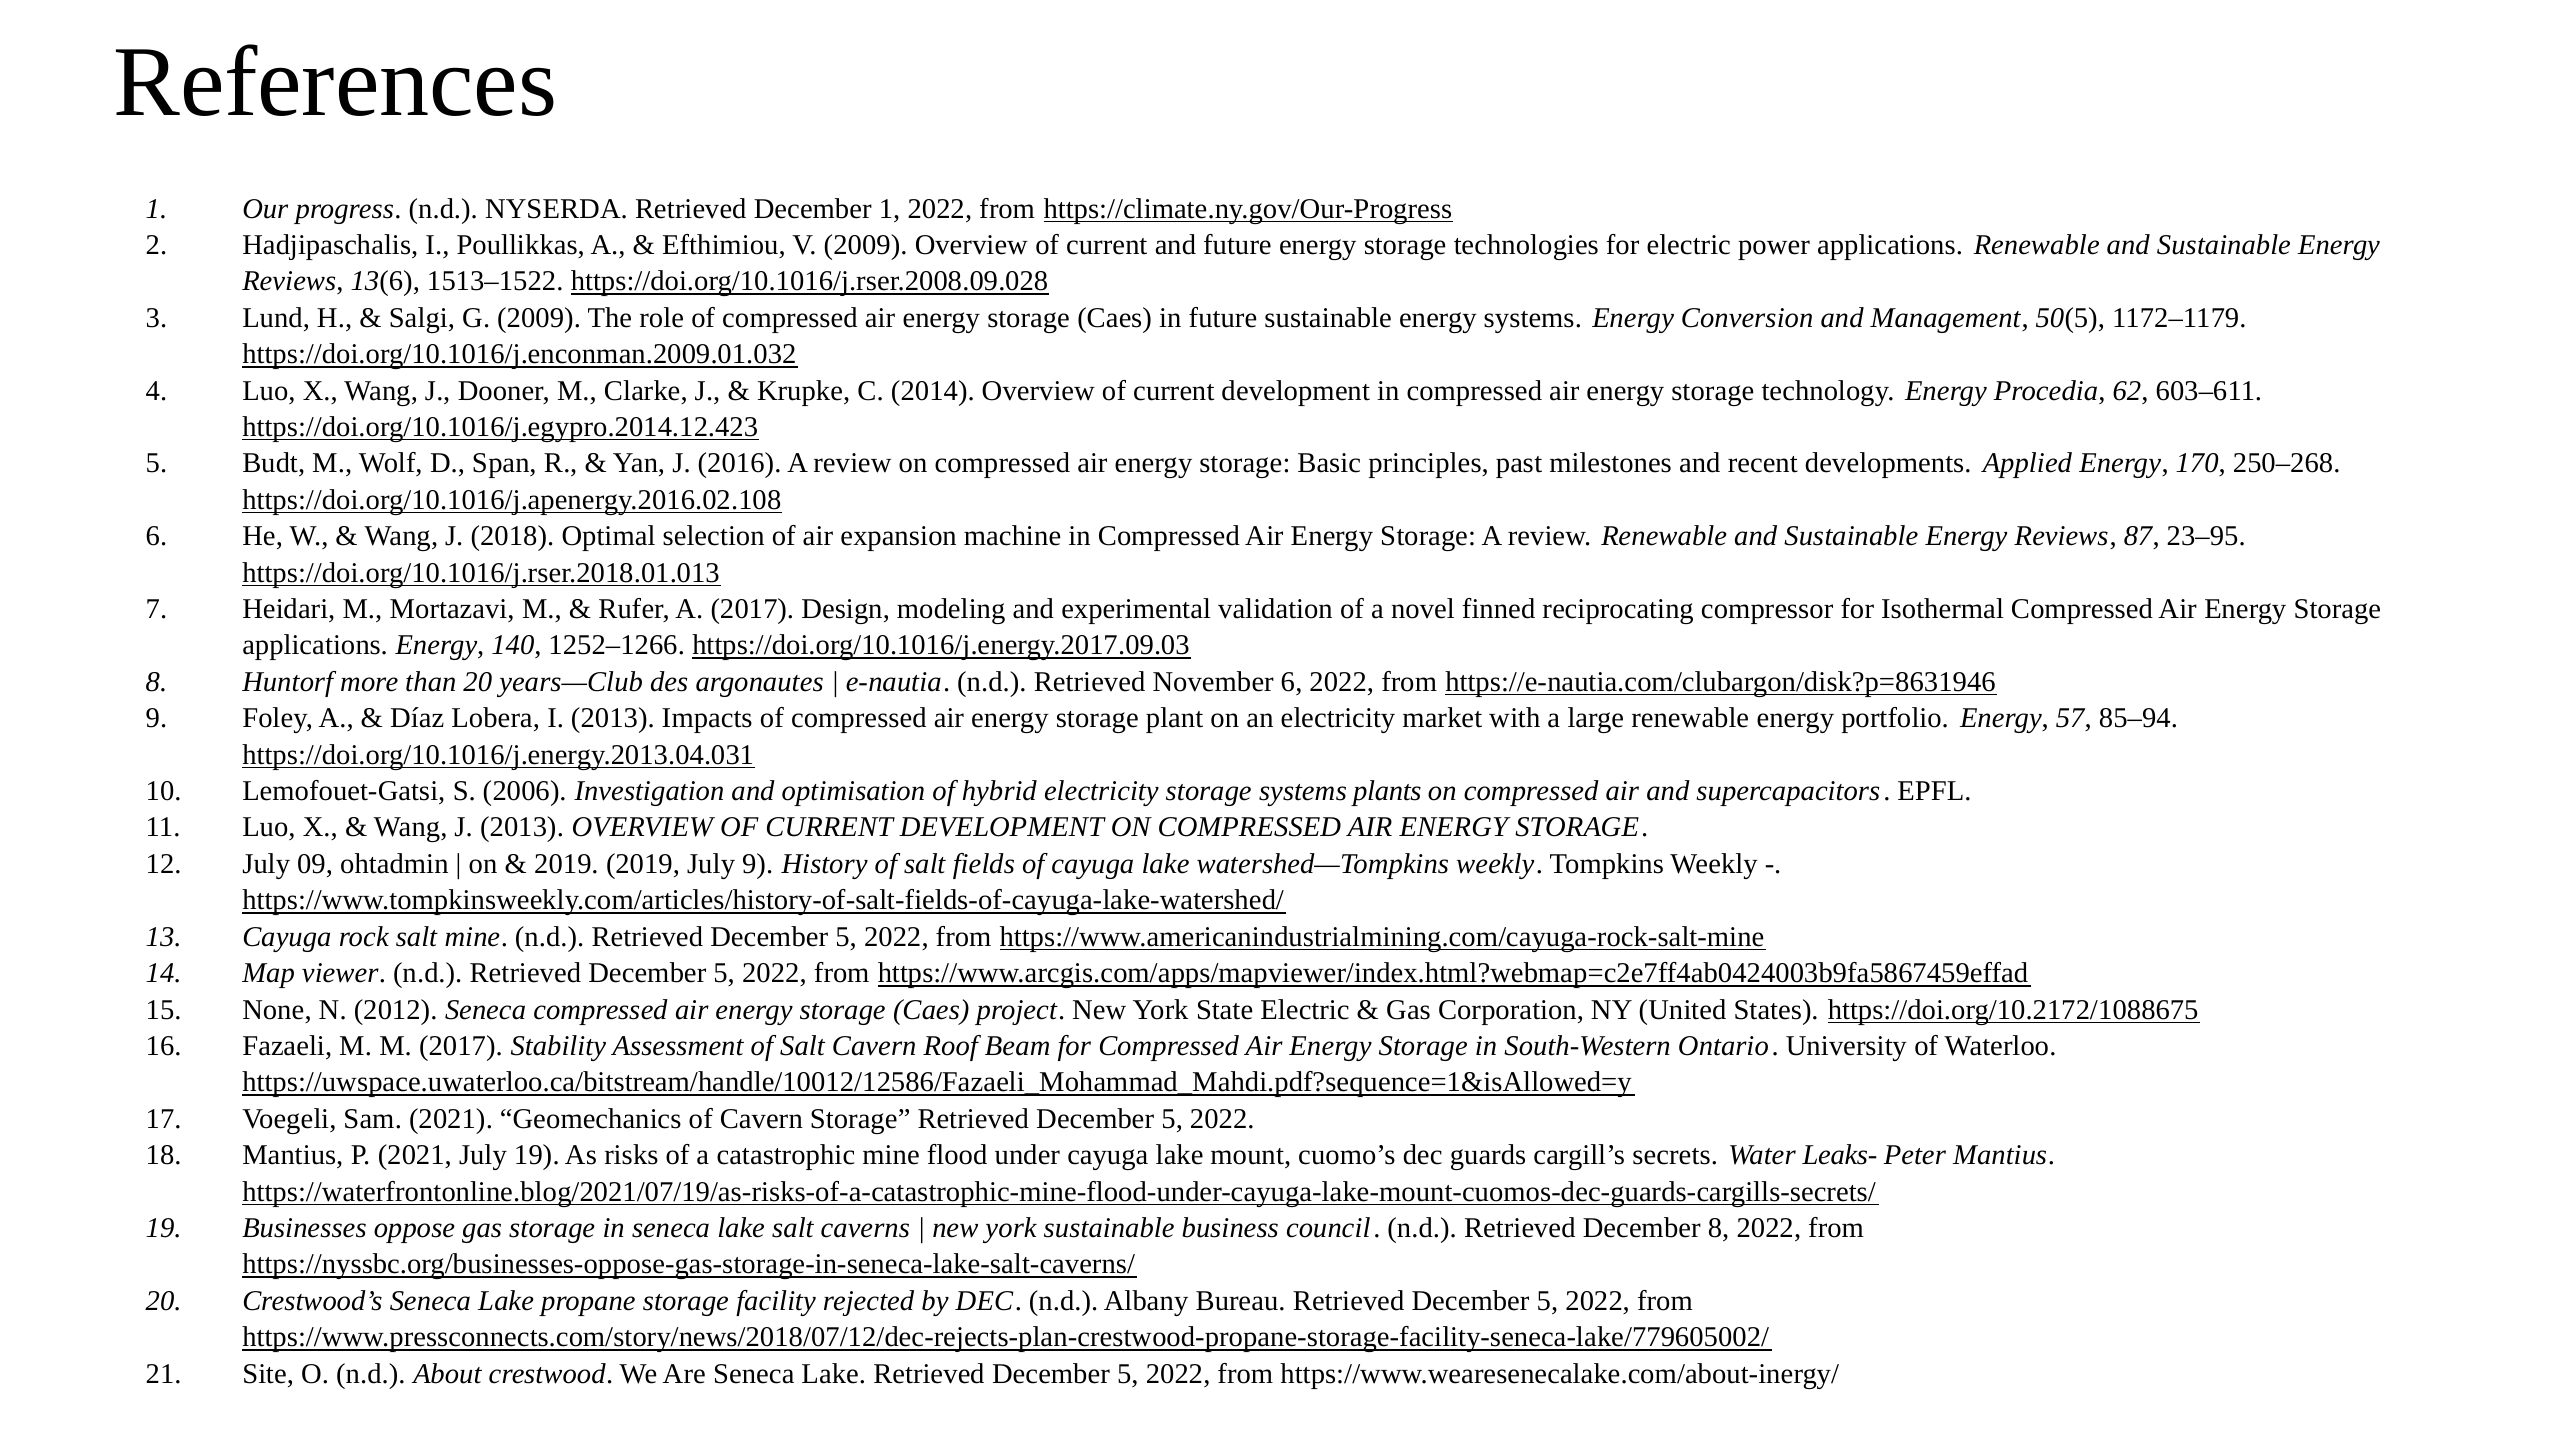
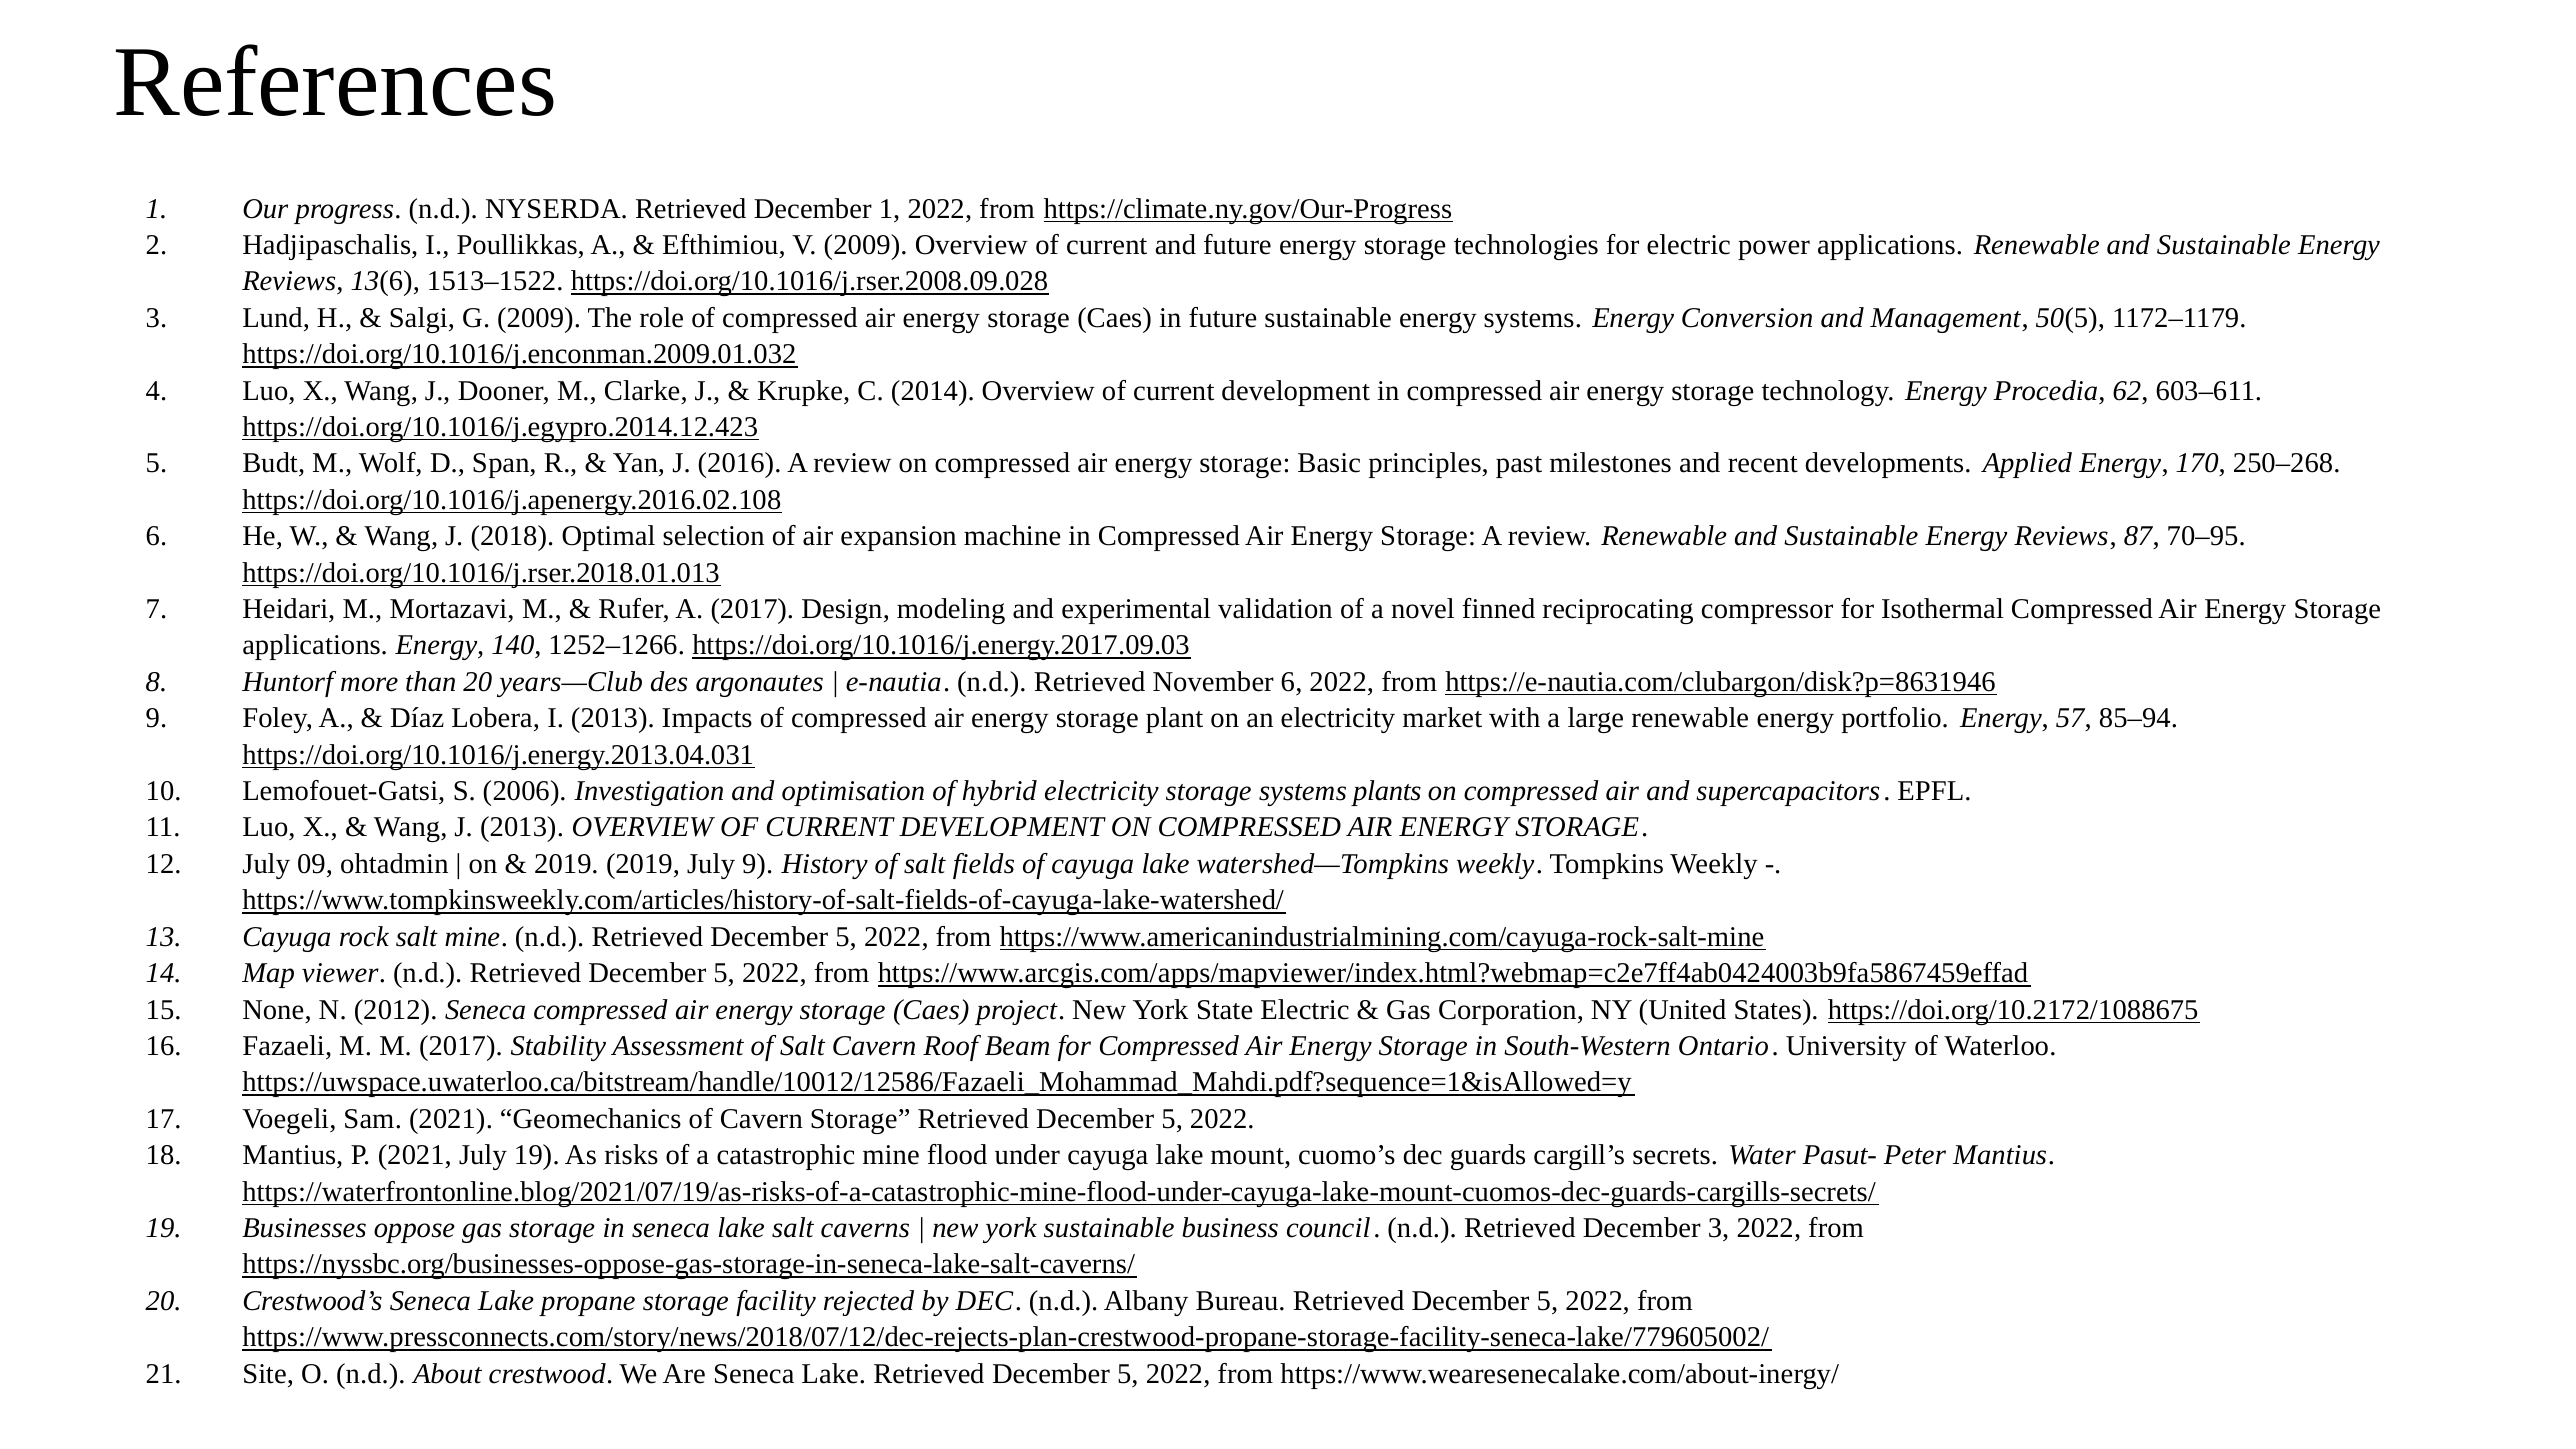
23–95: 23–95 -> 70–95 (2206, 536)
Leaks-: Leaks- -> Pasut- (1840, 1155)
December 8: 8 -> 3 (1719, 1228)
